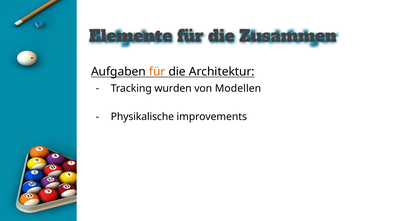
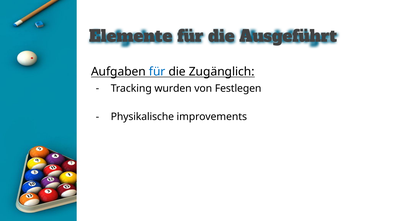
Zusammen: Zusammen -> Ausgeführt (288, 36)
für colour: orange -> blue (157, 72)
Architektur: Architektur -> Zugänglich (222, 72)
Modellen: Modellen -> Festlegen (238, 88)
